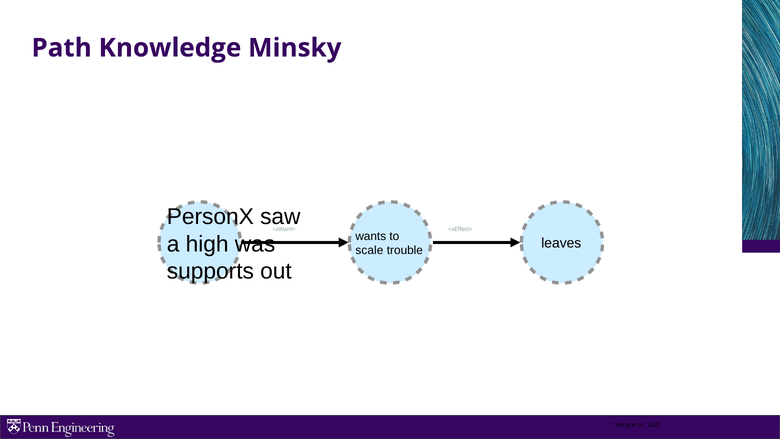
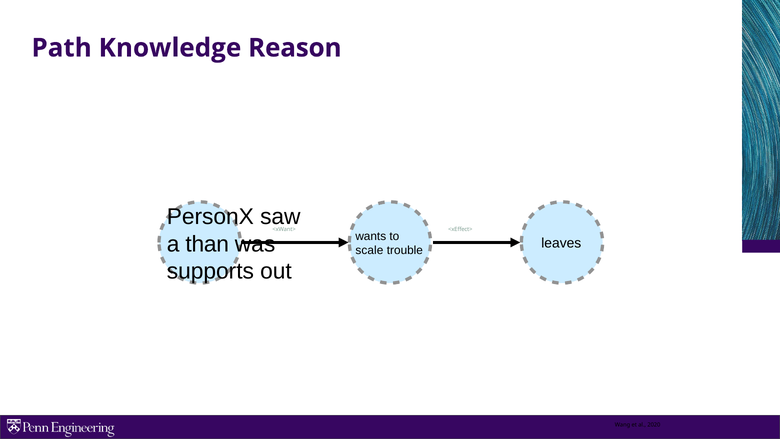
Minsky: Minsky -> Reason (295, 48)
high: high -> than (207, 244)
